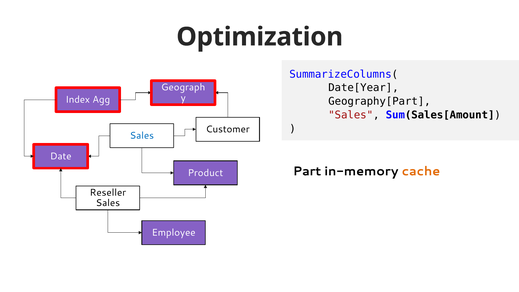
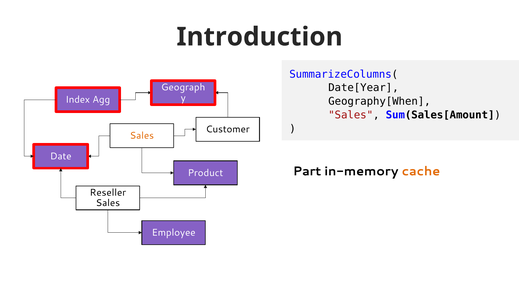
Optimization: Optimization -> Introduction (260, 37)
Geography[Part: Geography[Part -> Geography[When (379, 101)
Sales colour: blue -> orange (142, 136)
